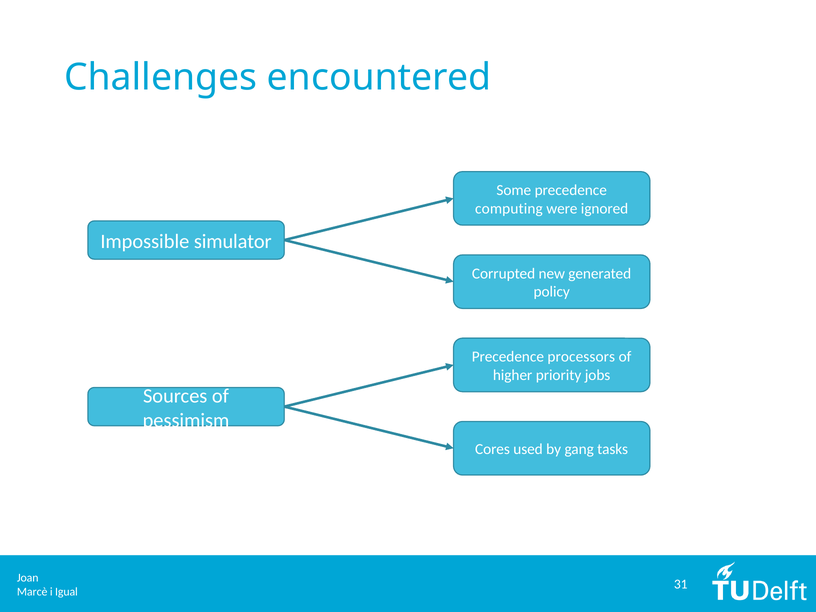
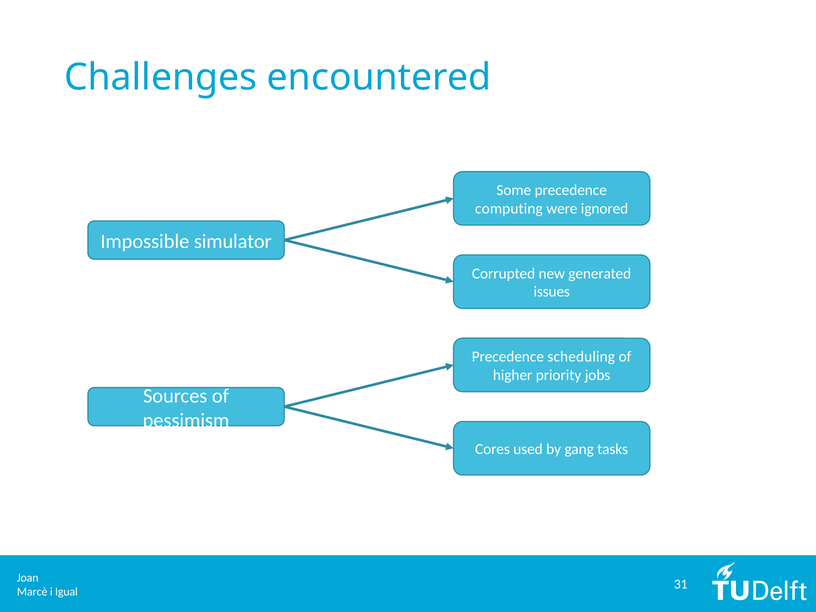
policy: policy -> issues (552, 292)
processors: processors -> scheduling (581, 357)
